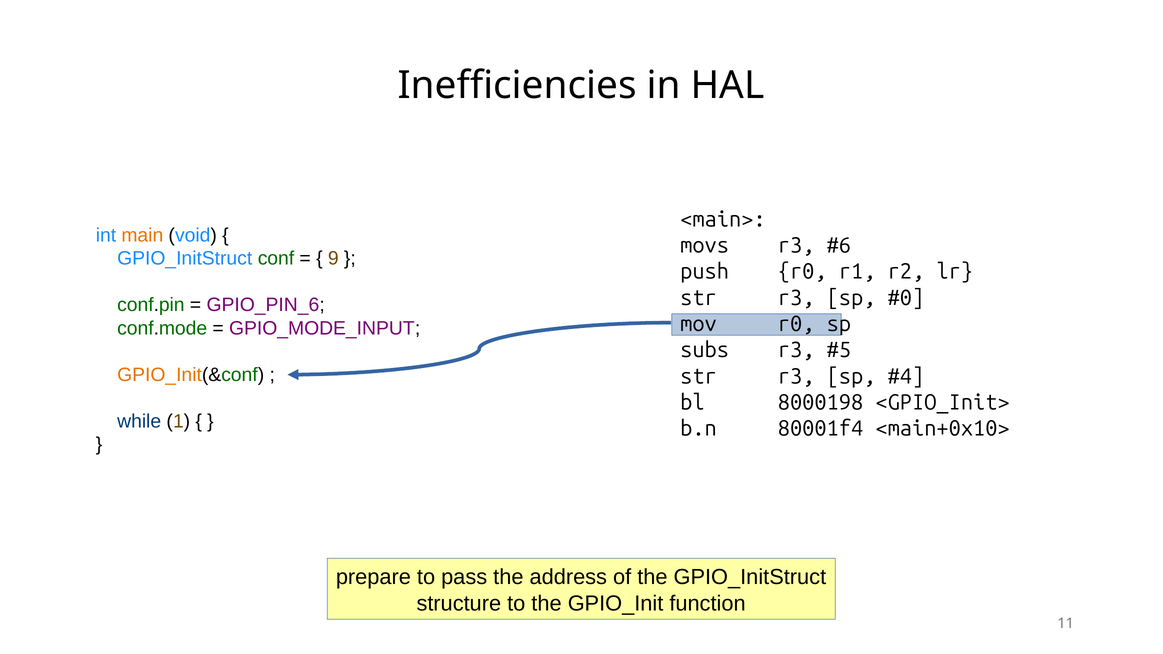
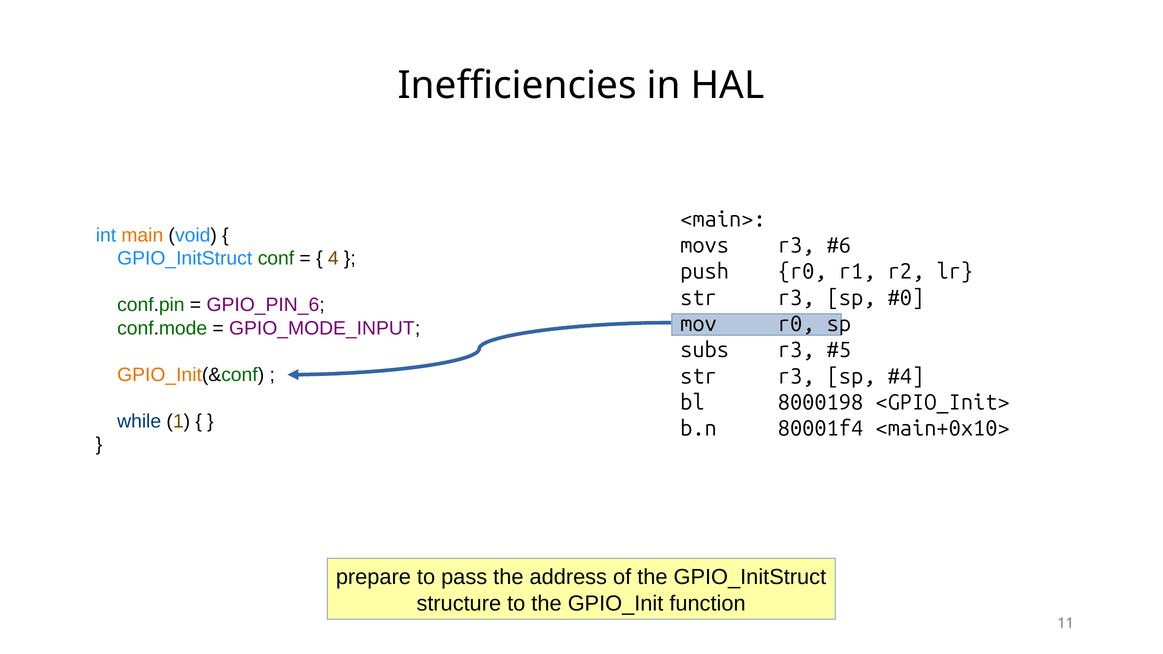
9: 9 -> 4 (333, 259)
